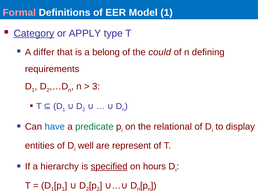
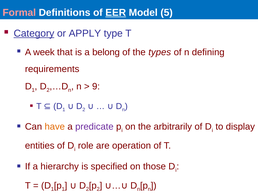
EER underline: none -> present (116, 13)
Model 1: 1 -> 5 (167, 13)
differ: differ -> week (44, 52)
could: could -> types (160, 52)
3: 3 -> 9 (96, 87)
have colour: blue -> orange (55, 127)
predicate colour: green -> purple (94, 127)
relational: relational -> arbitrarily (173, 127)
well: well -> role (86, 146)
represent: represent -> operation (132, 146)
specified underline: present -> none (109, 167)
hours: hours -> those (154, 167)
